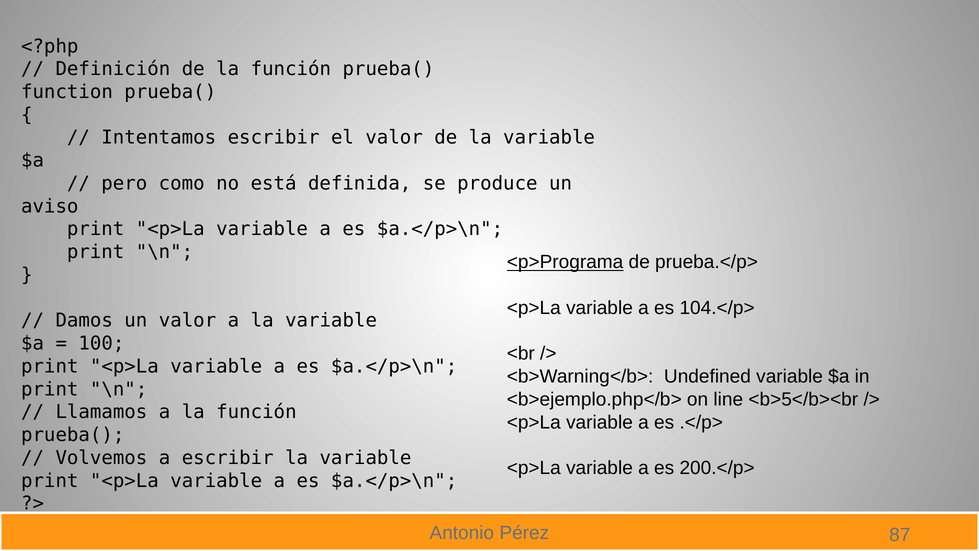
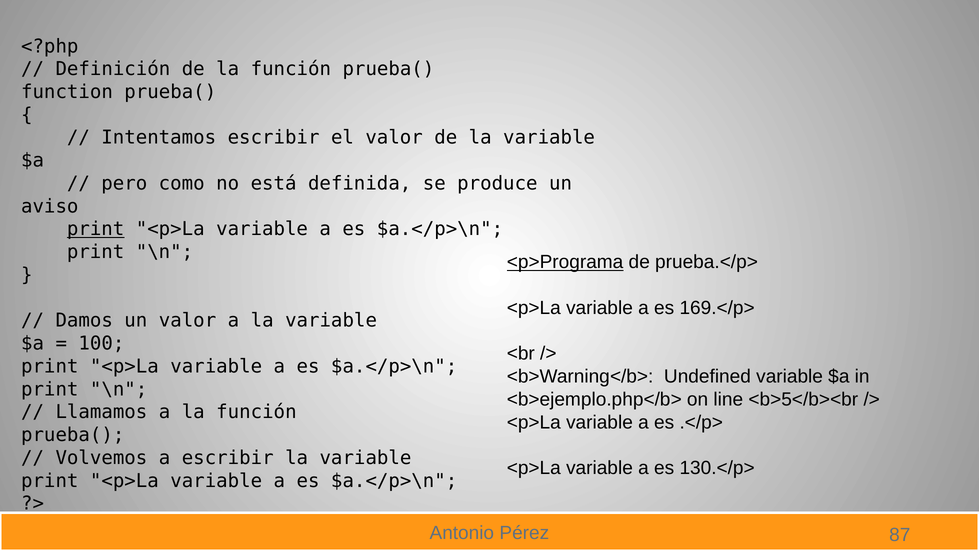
print underline: none -> present (96, 229)
104.</p>: 104.</p> -> 169.</p> (717, 308)
200.</p>: 200.</p> -> 130.</p> (717, 468)
